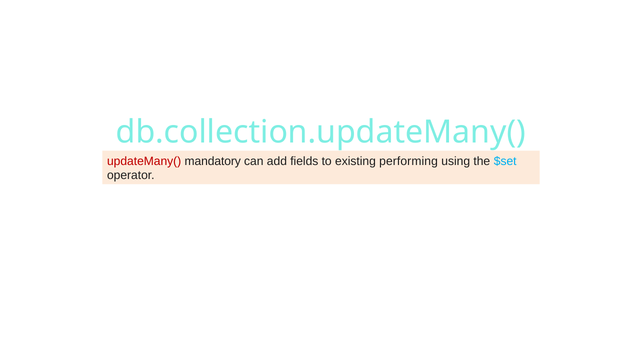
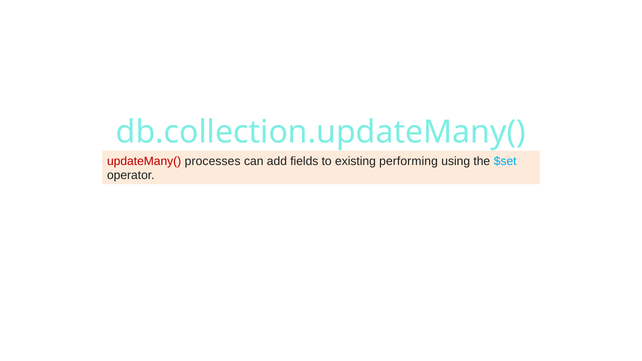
mandatory: mandatory -> processes (213, 161)
